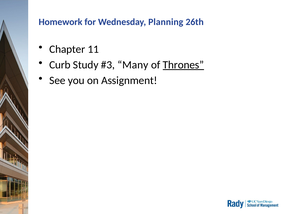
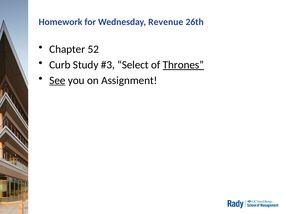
Planning: Planning -> Revenue (166, 22)
11: 11 -> 52 (93, 49)
Many: Many -> Select (133, 65)
See underline: none -> present (57, 81)
